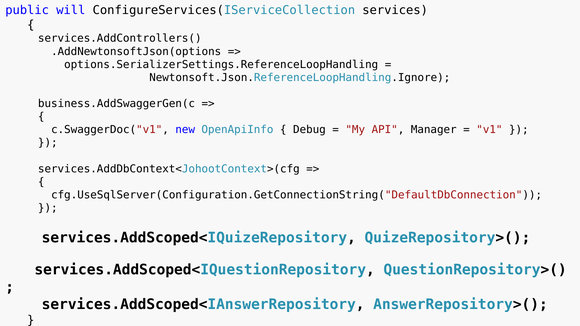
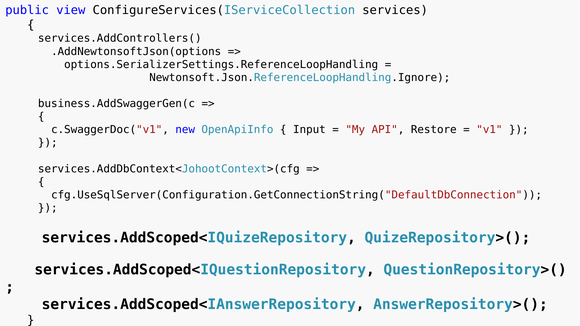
will: will -> view (71, 10)
Debug: Debug -> Input (309, 130)
Manager: Manager -> Restore (434, 130)
